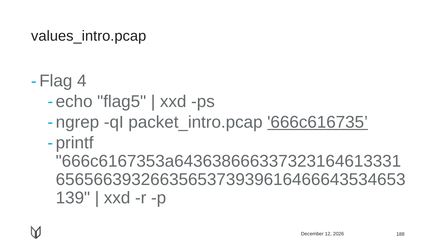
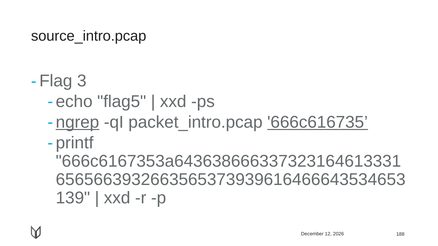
values_intro.pcap: values_intro.pcap -> source_intro.pcap (89, 36)
4: 4 -> 3 (82, 81)
ngrep underline: none -> present (77, 122)
